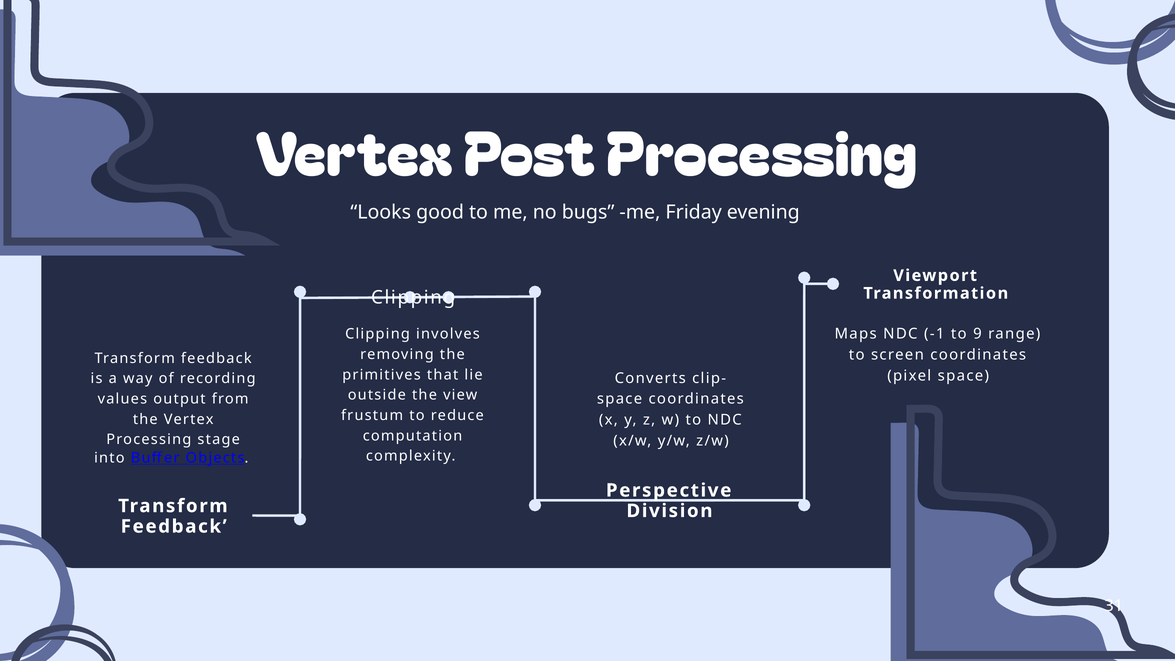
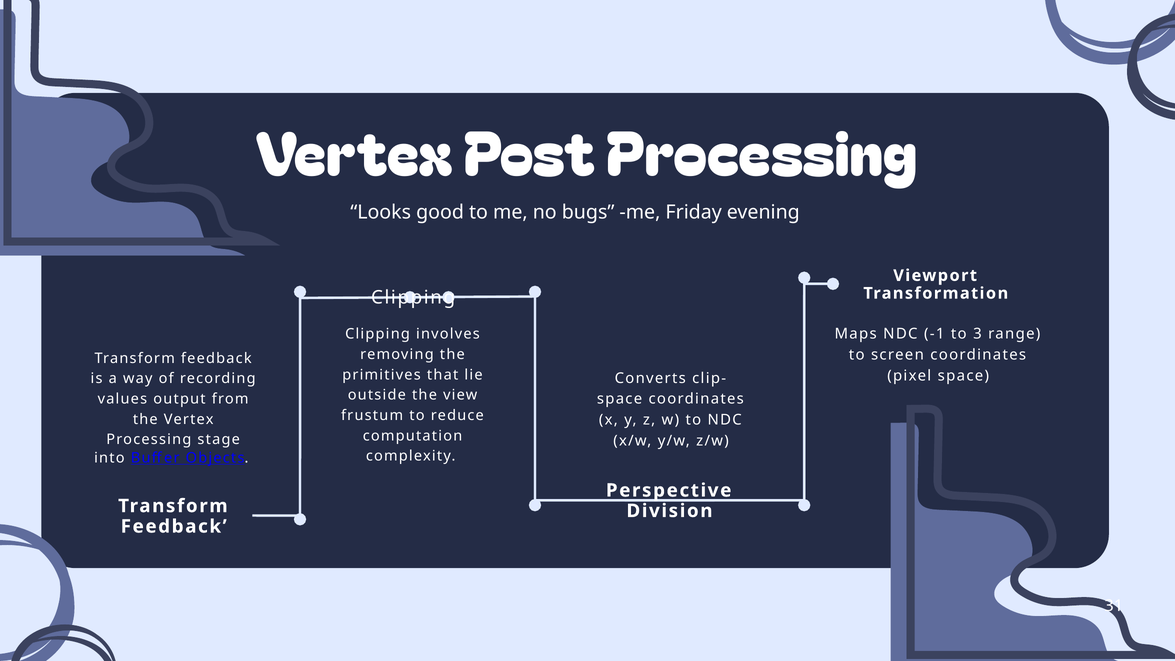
9: 9 -> 3 (977, 334)
